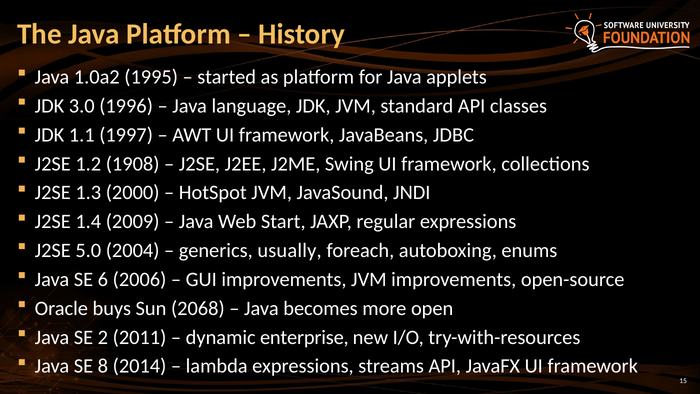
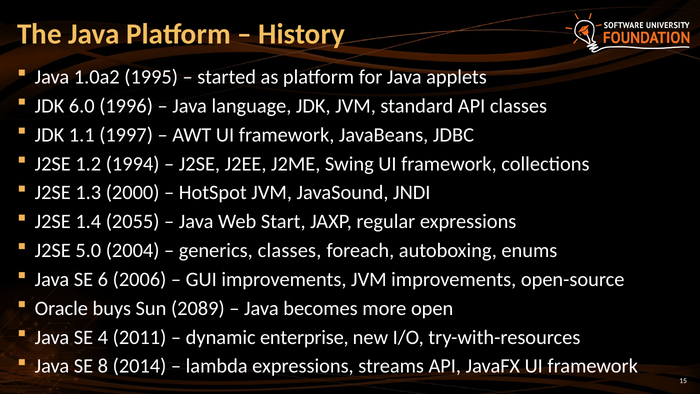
3.0: 3.0 -> 6.0 (82, 106)
1908: 1908 -> 1994 (133, 164)
2009: 2009 -> 2055 (133, 222)
generics usually: usually -> classes (290, 250)
2068: 2068 -> 2089 (198, 308)
2: 2 -> 4 (103, 337)
